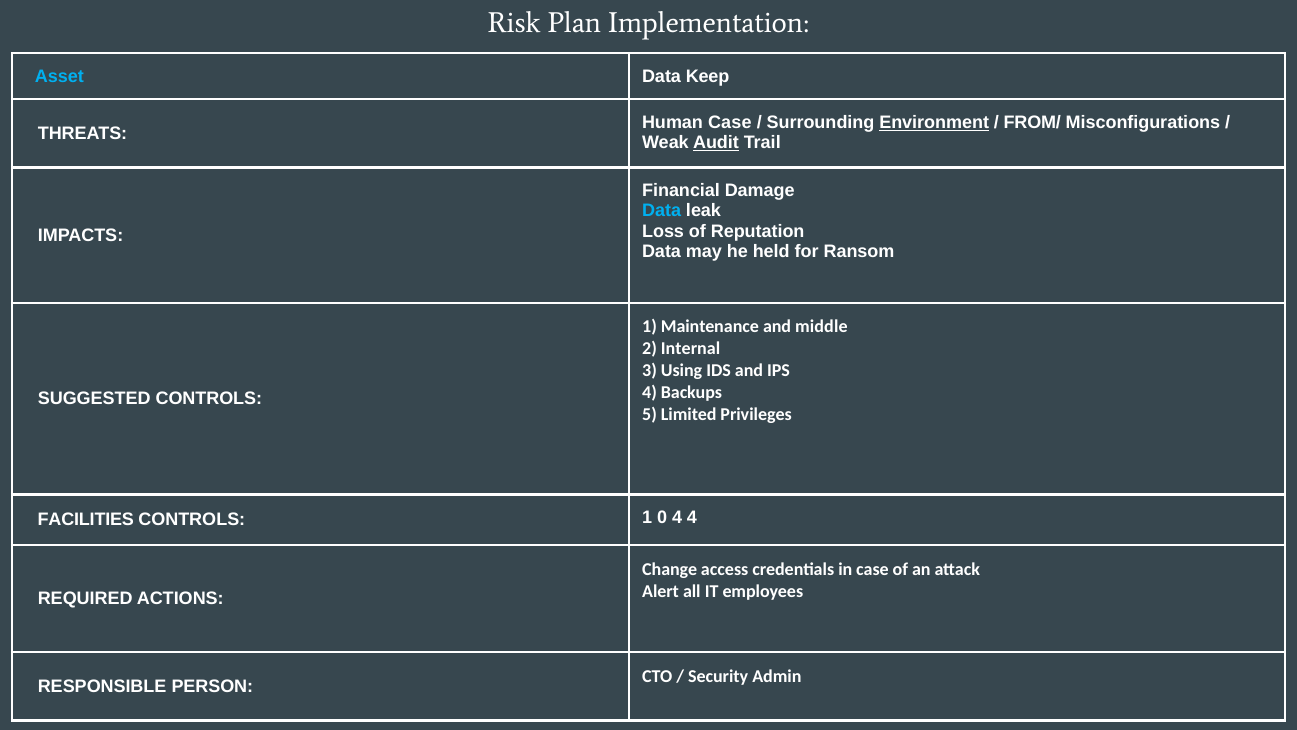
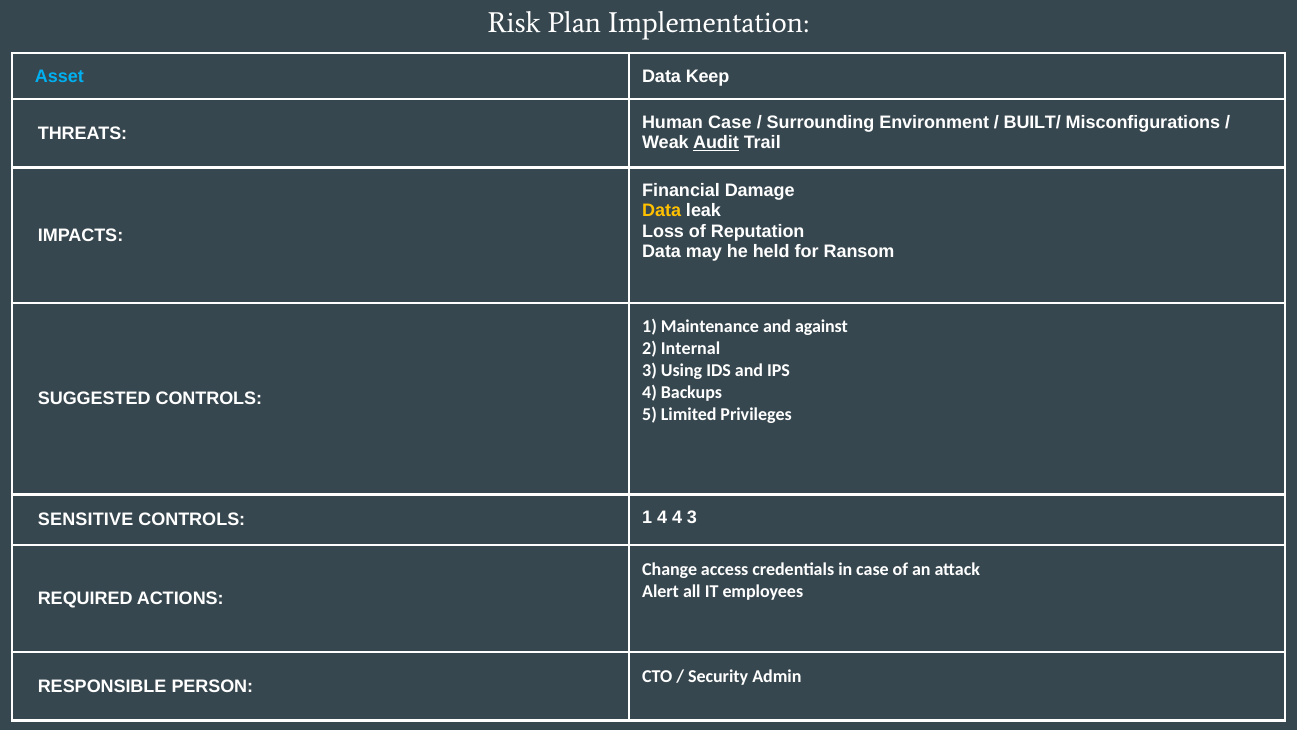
Environment underline: present -> none (934, 122)
FROM/: FROM/ -> BUILT/ (1032, 122)
Data colour: light blue -> yellow (662, 211)
middle: middle -> against (822, 327)
FACILITIES: FACILITIES -> SENSITIVE (86, 520)
1 0: 0 -> 4 (662, 517)
4 4: 4 -> 3 (692, 517)
